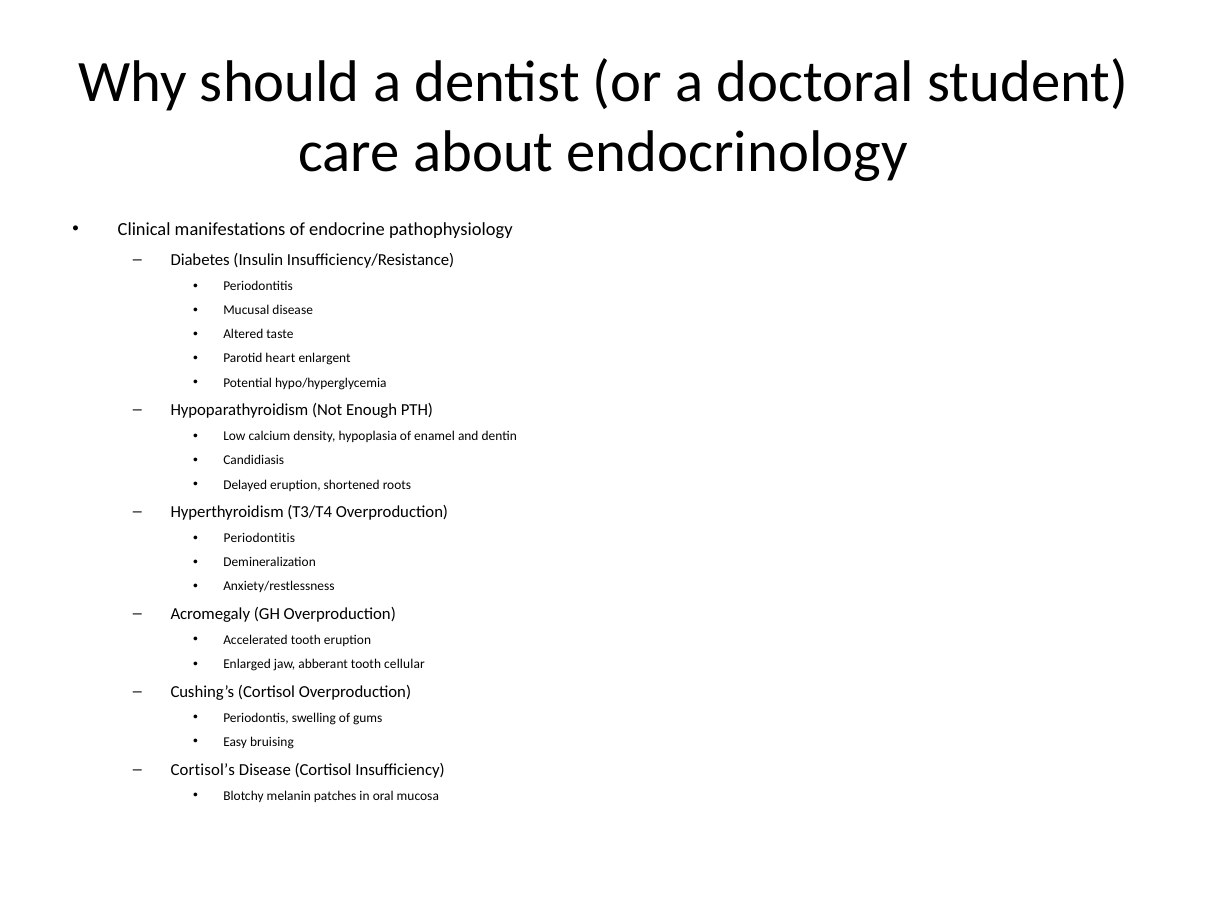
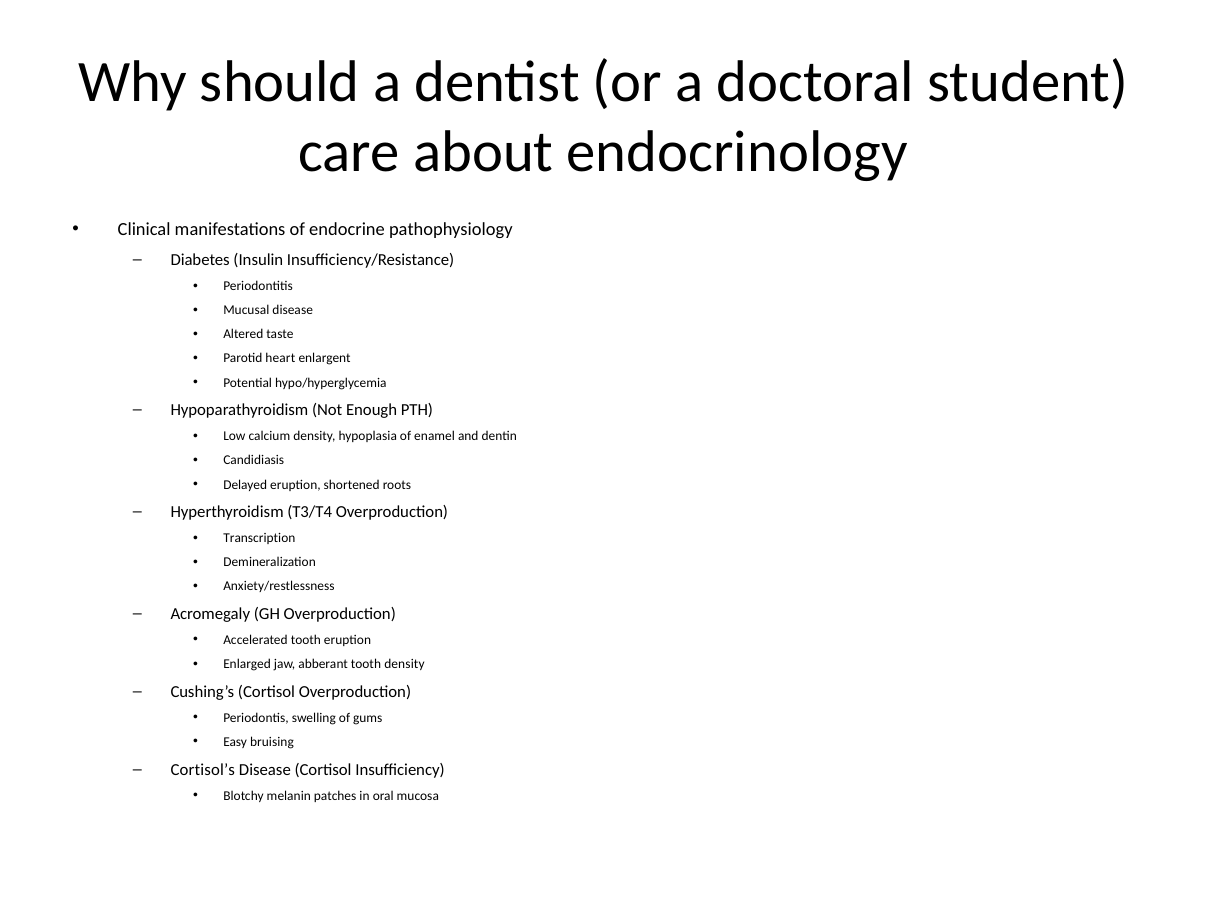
Periodontitis: Periodontitis -> Transcription (259, 538)
tooth cellular: cellular -> density (404, 664)
